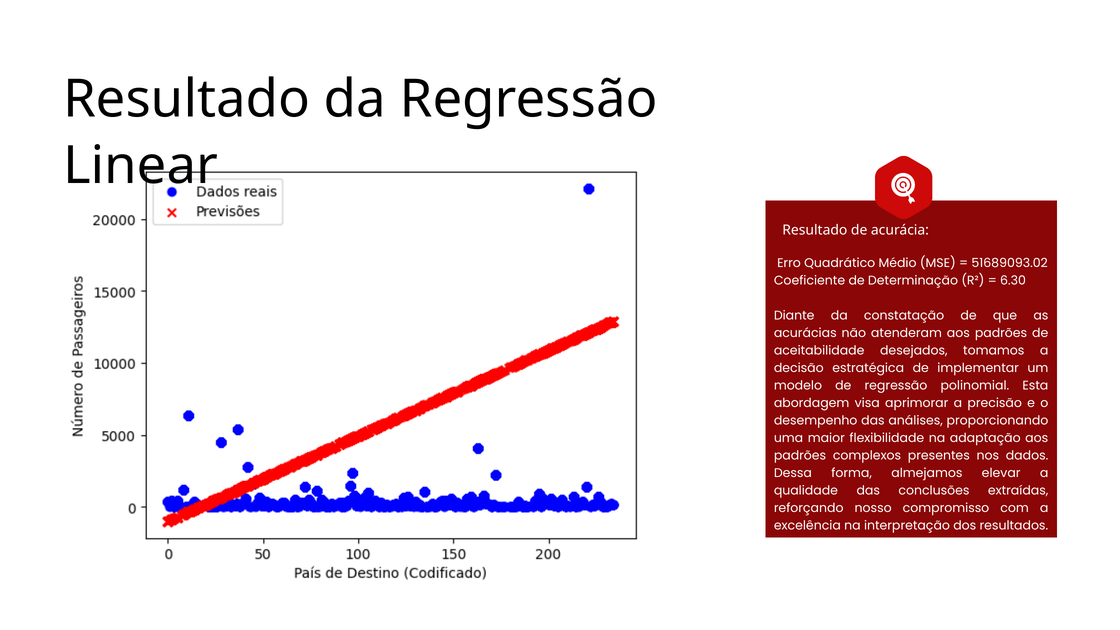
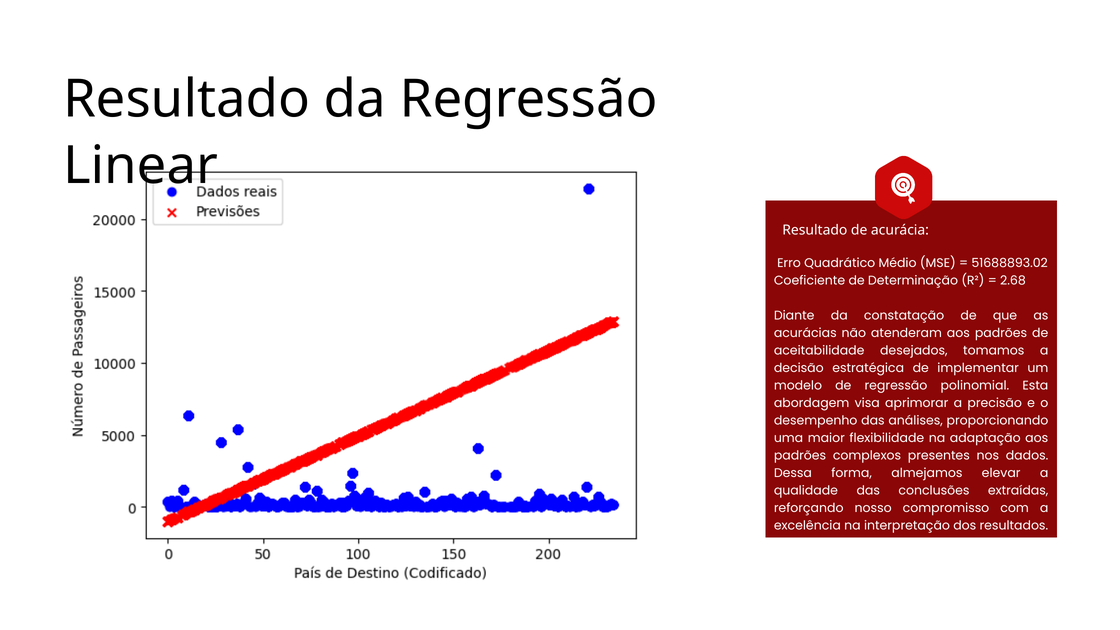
51689093.02: 51689093.02 -> 51688893.02 (1010, 263)
6.30: 6.30 -> 2.68 (1013, 281)
